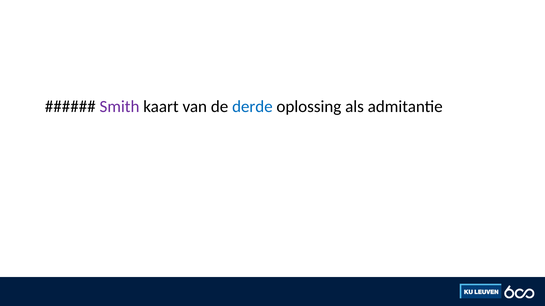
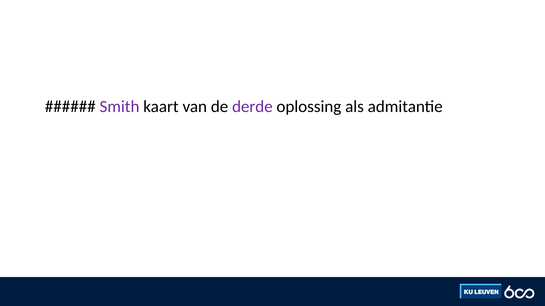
derde colour: blue -> purple (252, 107)
